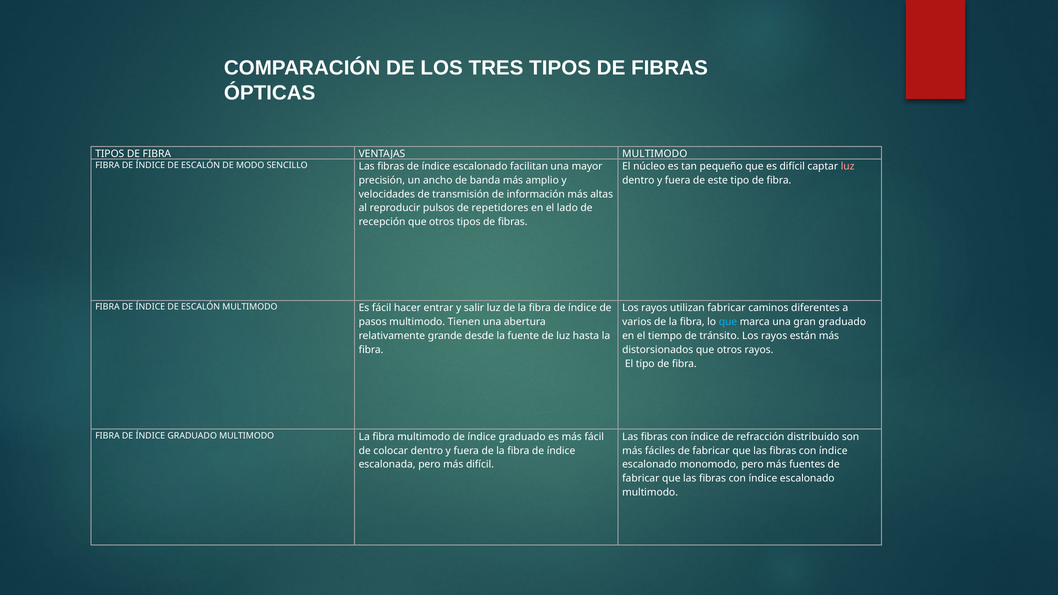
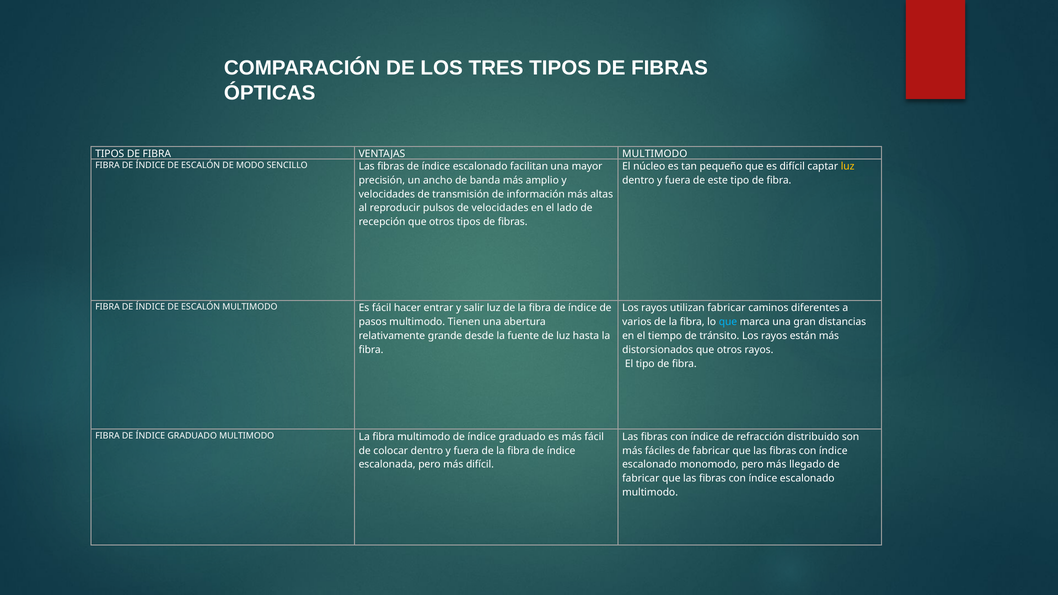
luz colour: pink -> yellow (848, 166)
de repetidores: repetidores -> velocidades (500, 208)
gran graduado: graduado -> distancias (842, 322)
fuentes: fuentes -> llegado (807, 465)
